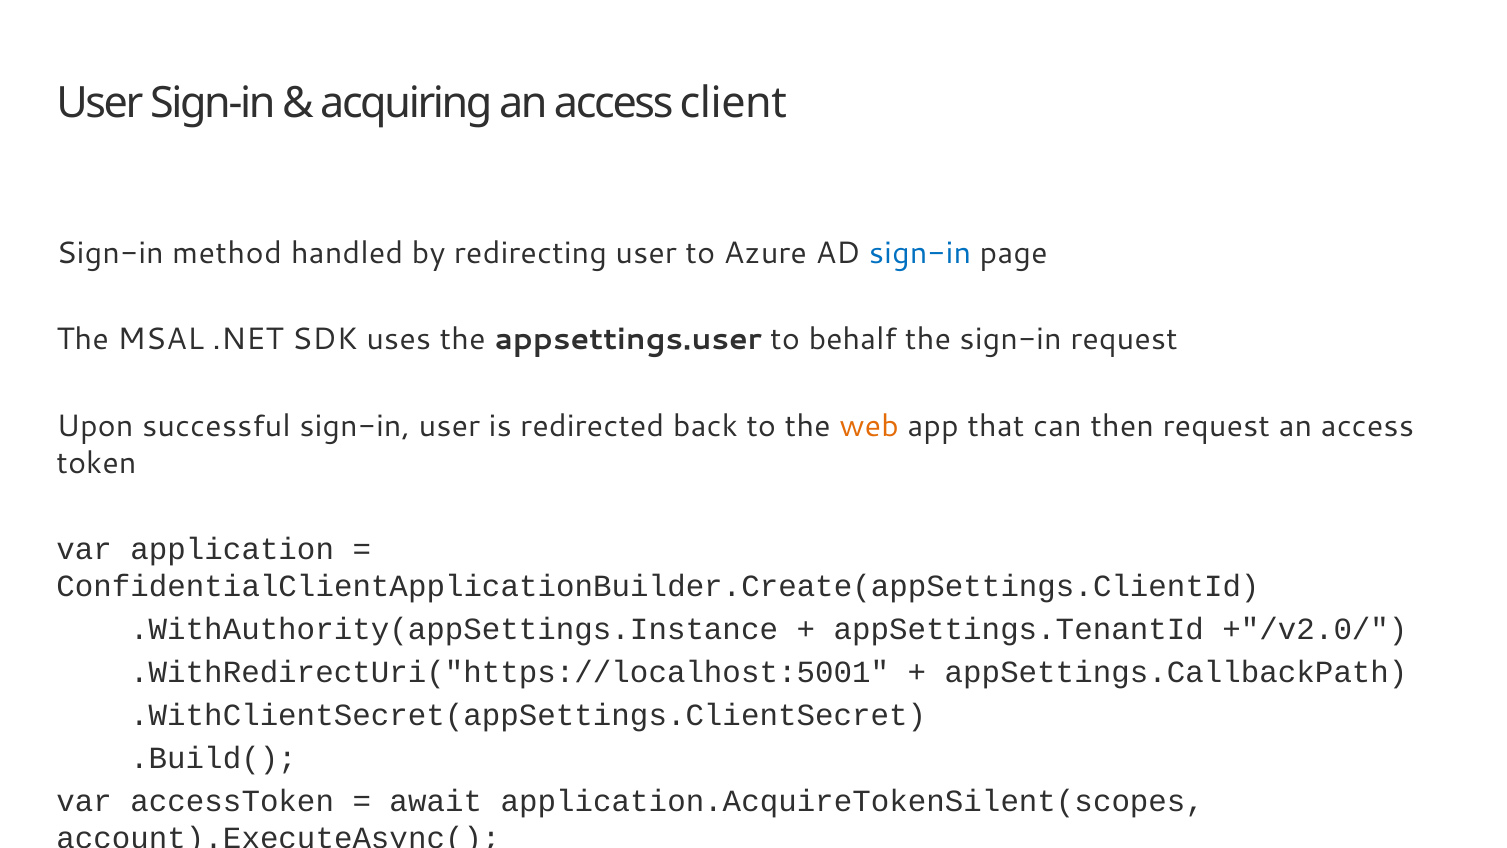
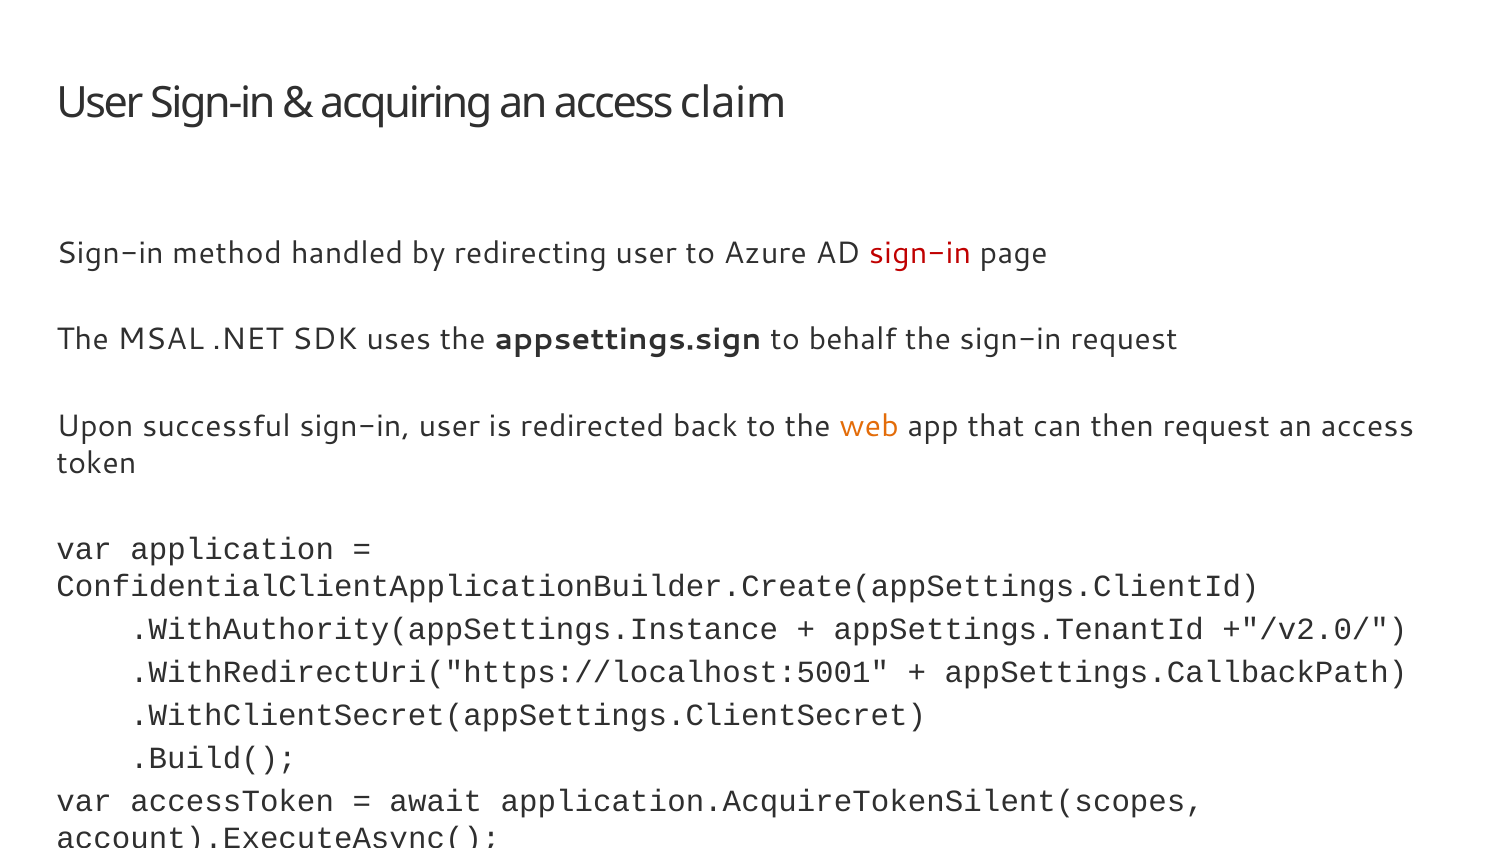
client: client -> claim (733, 103)
sign-in colour: blue -> red (920, 253)
appsettings.user: appsettings.user -> appsettings.sign (628, 339)
